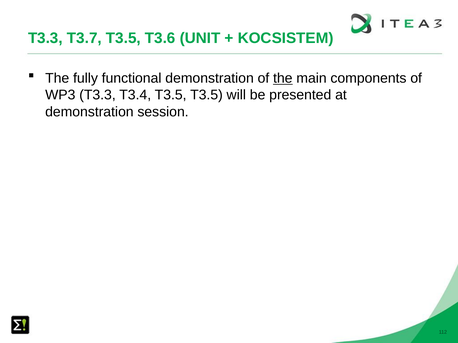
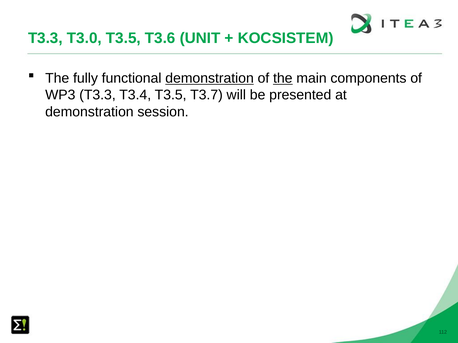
T3.7: T3.7 -> T3.0 (84, 38)
demonstration underline: none -> present (210, 78)
T3.5 T3.5: T3.5 -> T3.7 (206, 95)
